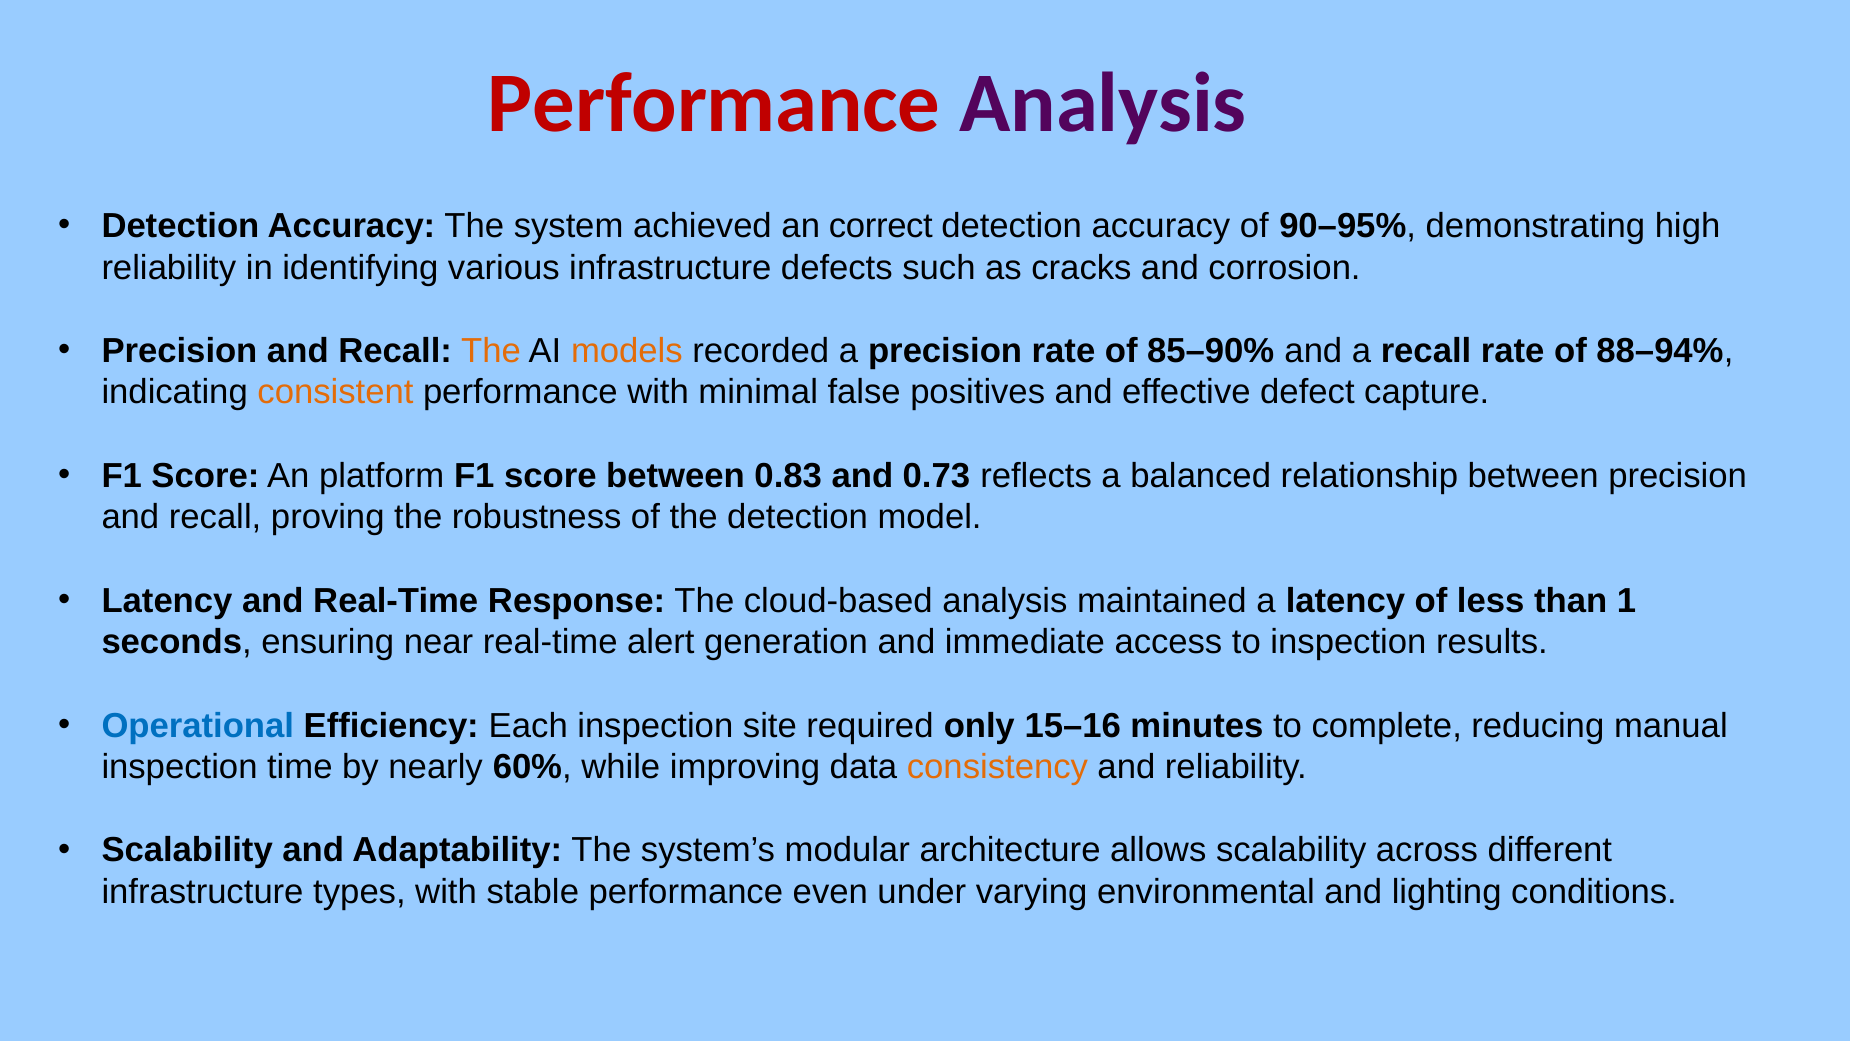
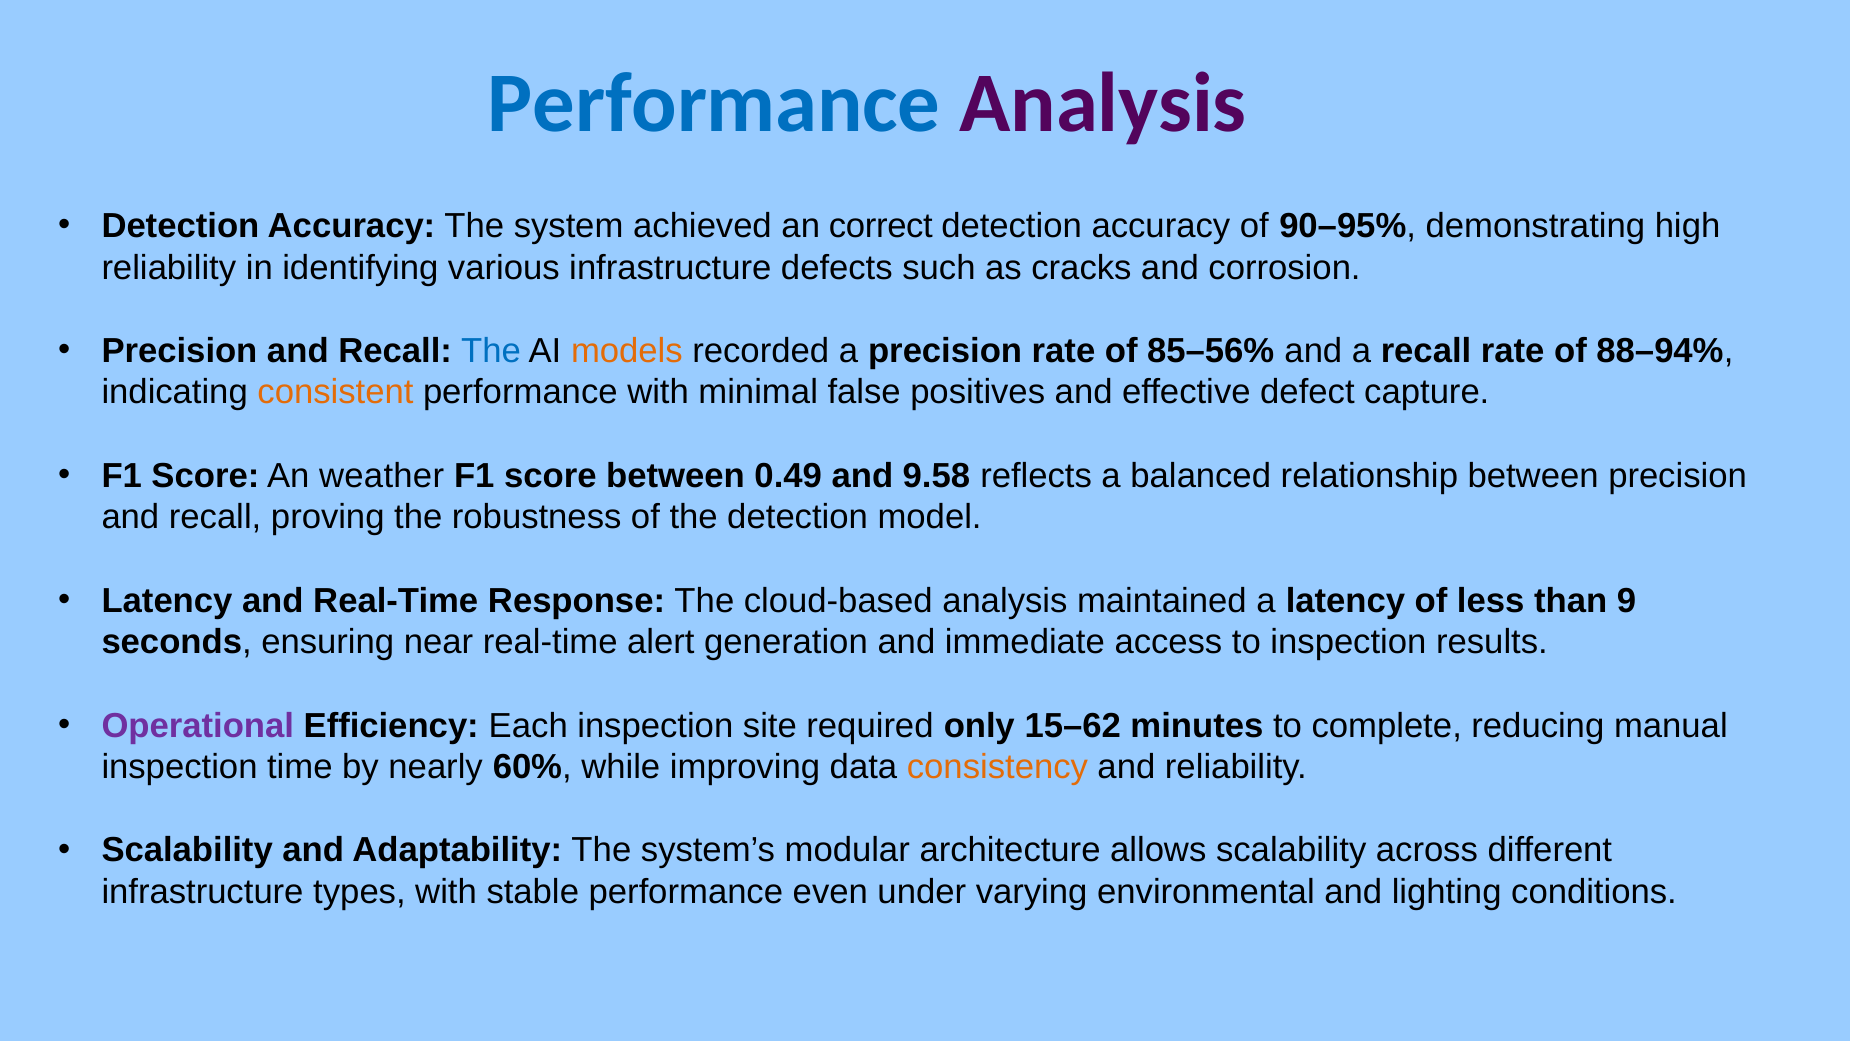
Performance colour: red -> blue (714, 103)
The colour: orange -> blue (491, 351)
85–90%: 85–90% -> 85–56% (1211, 351)
platform: platform -> weather (382, 476)
0.83: 0.83 -> 0.49 (788, 476)
0.73: 0.73 -> 9.58 (936, 476)
1: 1 -> 9 (1626, 600)
Operational colour: blue -> purple (198, 725)
15–16: 15–16 -> 15–62 (1073, 725)
